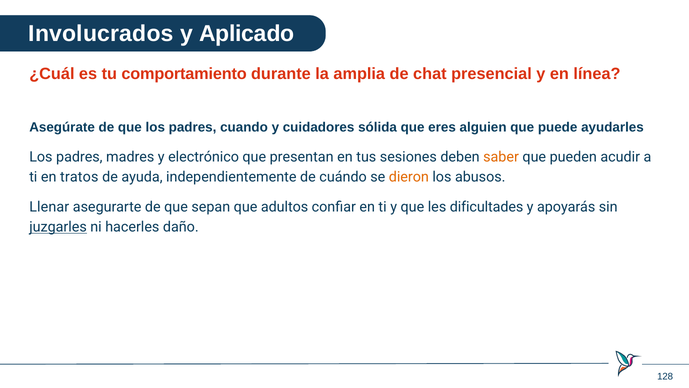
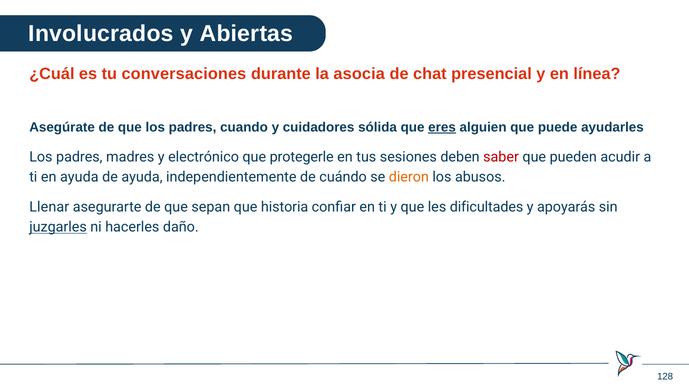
Aplicado: Aplicado -> Abiertas (246, 34)
comportamiento: comportamiento -> conversaciones (184, 74)
amplia: amplia -> asocia (359, 74)
eres underline: none -> present (442, 127)
presentan: presentan -> protegerle (302, 157)
saber colour: orange -> red (501, 157)
en tratos: tratos -> ayuda (79, 177)
adultos: adultos -> historia (285, 207)
